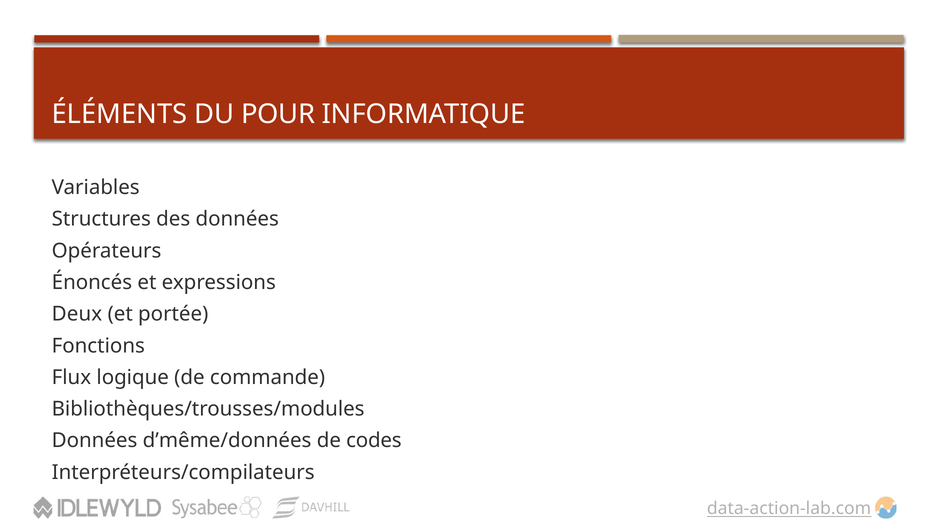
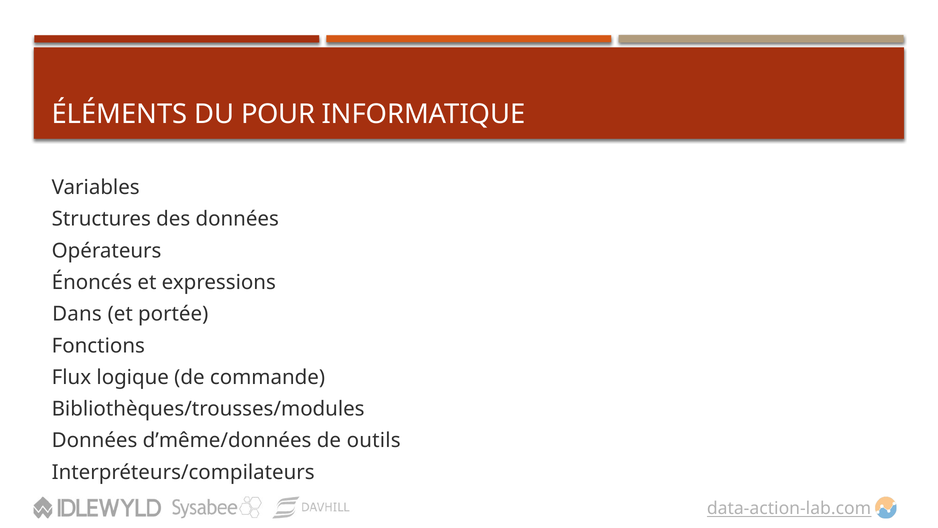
Deux: Deux -> Dans (77, 314)
codes: codes -> outils (374, 440)
